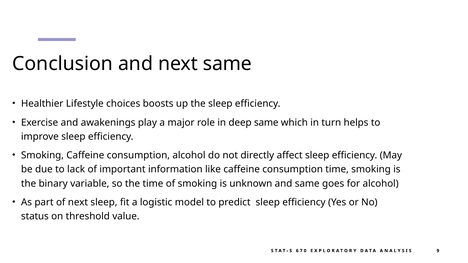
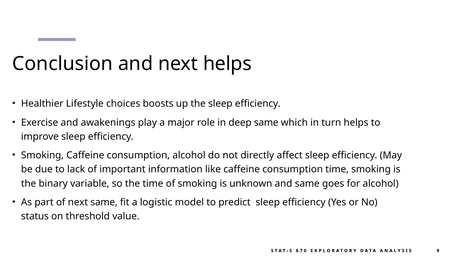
next same: same -> helps (227, 64)
next sleep: sleep -> same (104, 203)
